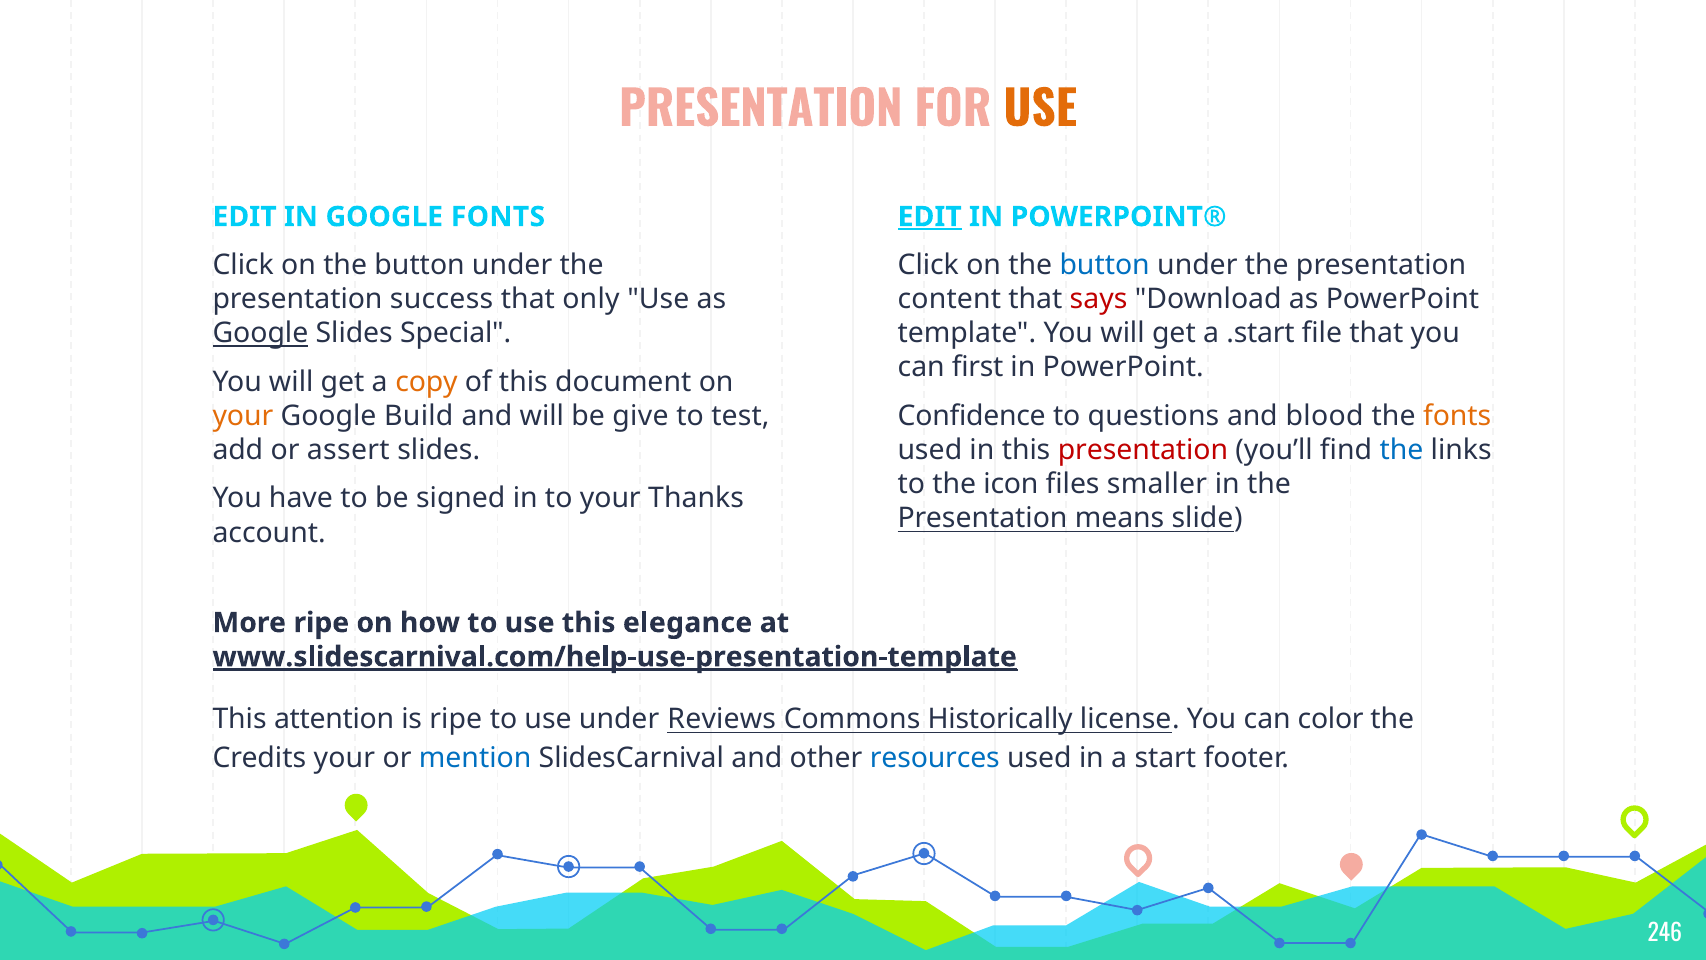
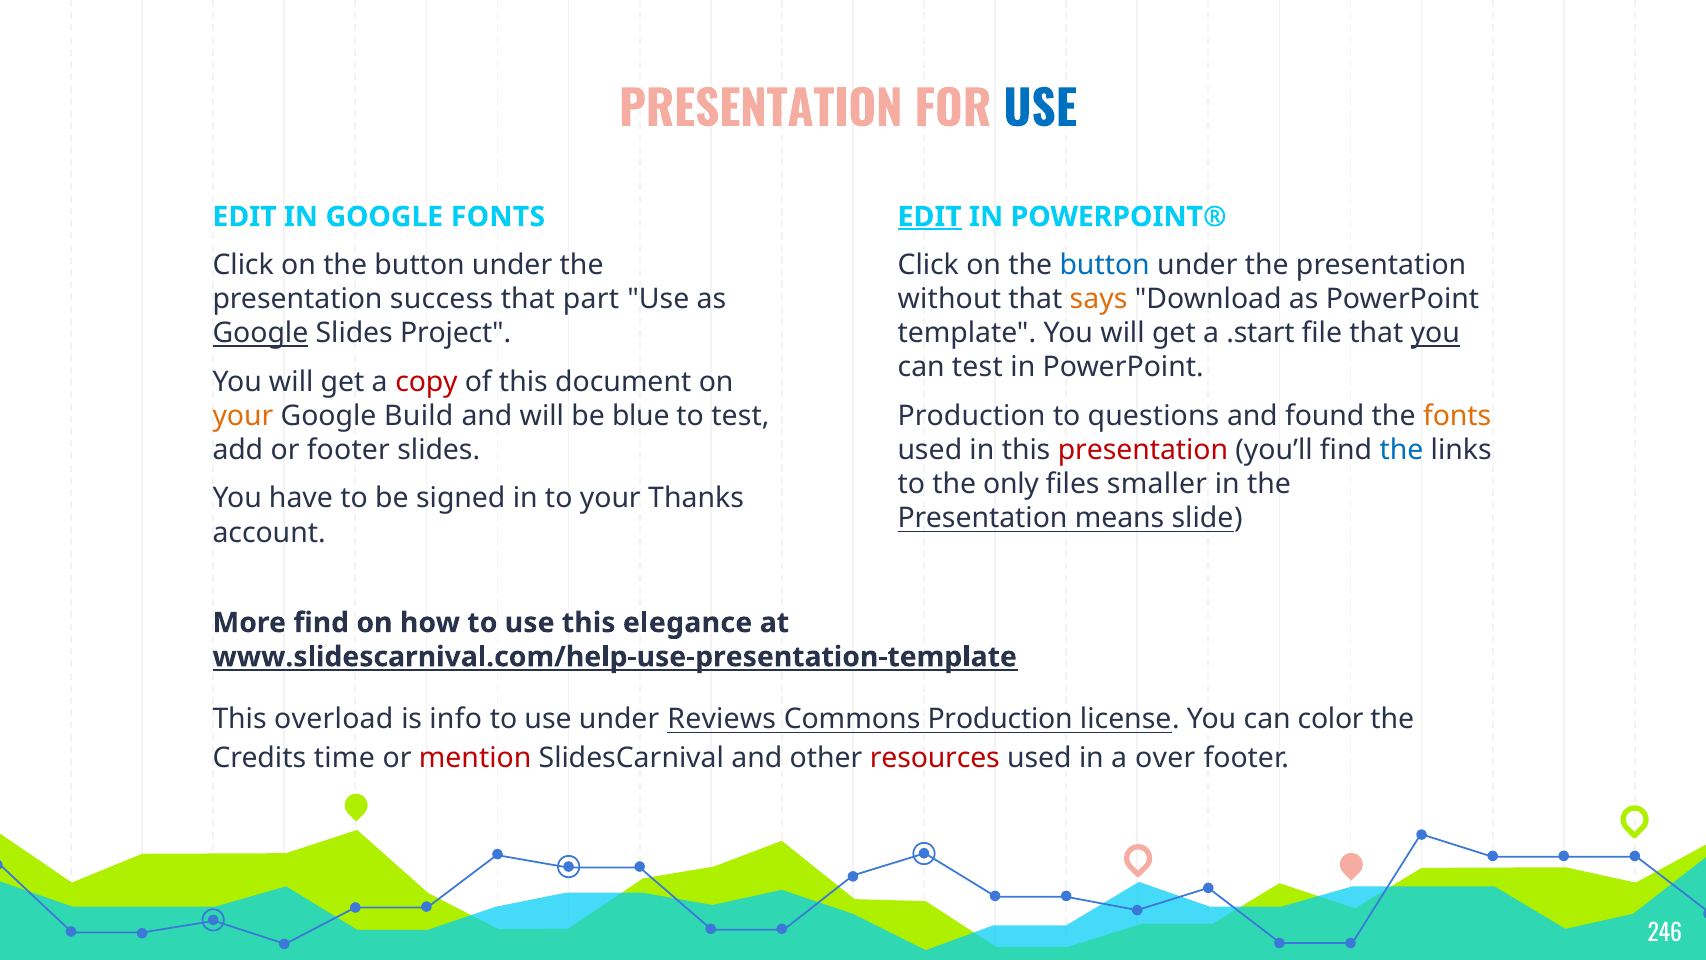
USE colour: orange -> blue (1040, 110)
only: only -> part (591, 299)
content: content -> without (949, 299)
says colour: red -> orange (1099, 299)
Special: Special -> Project (456, 333)
you underline: none -> present (1435, 333)
can first: first -> test (977, 367)
copy colour: orange -> red (426, 382)
give: give -> blue (641, 416)
Confidence: Confidence -> Production (972, 416)
blood: blood -> found (1325, 416)
or assert: assert -> footer (348, 450)
icon: icon -> only (1011, 484)
More ripe: ripe -> find (321, 623)
www.slidescarnival.com/help-use-presentation-template underline: present -> none (615, 657)
attention: attention -> overload (334, 719)
is ripe: ripe -> info (456, 719)
Commons Historically: Historically -> Production (1000, 719)
Credits your: your -> time (344, 758)
mention colour: blue -> red (475, 758)
resources colour: blue -> red (935, 758)
start: start -> over (1165, 758)
